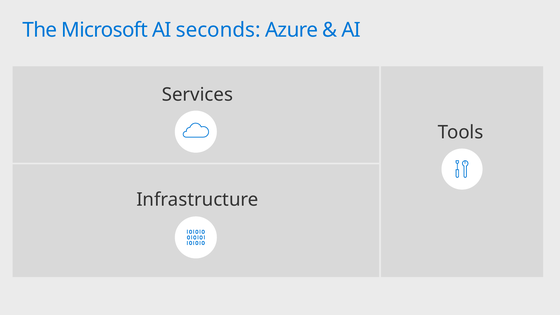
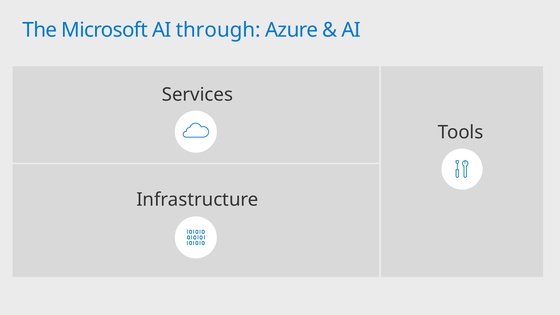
seconds: seconds -> through (218, 30)
